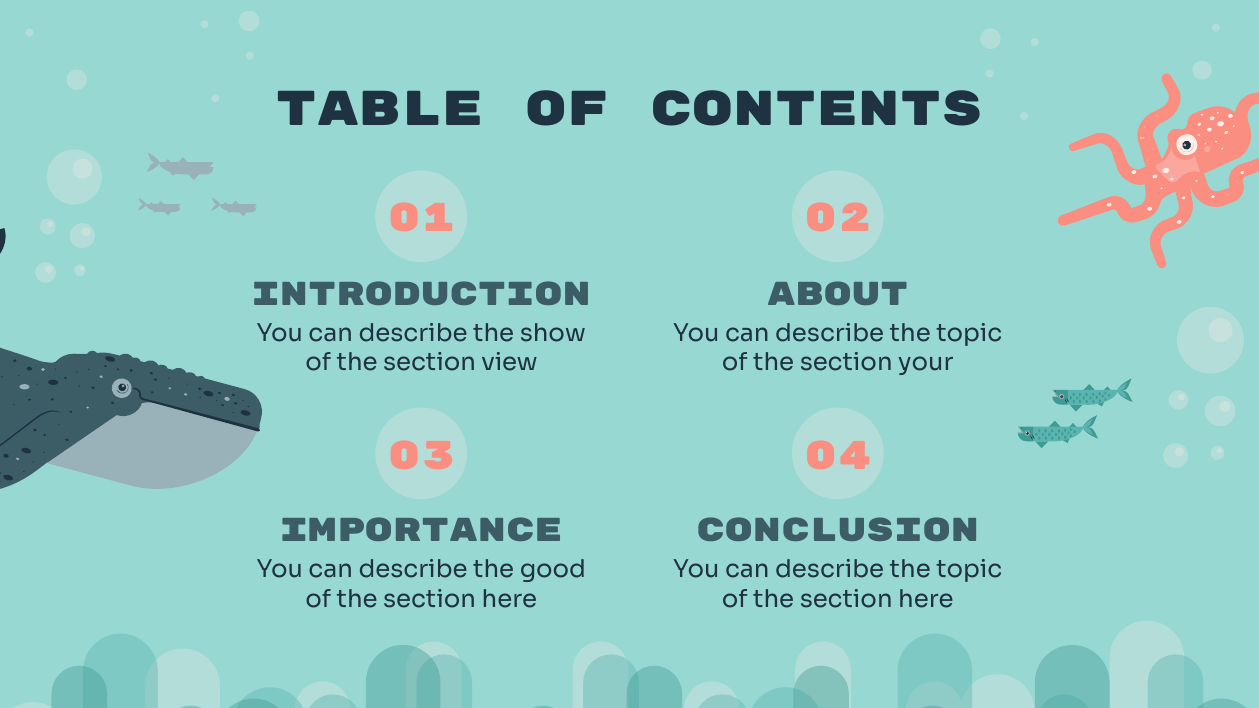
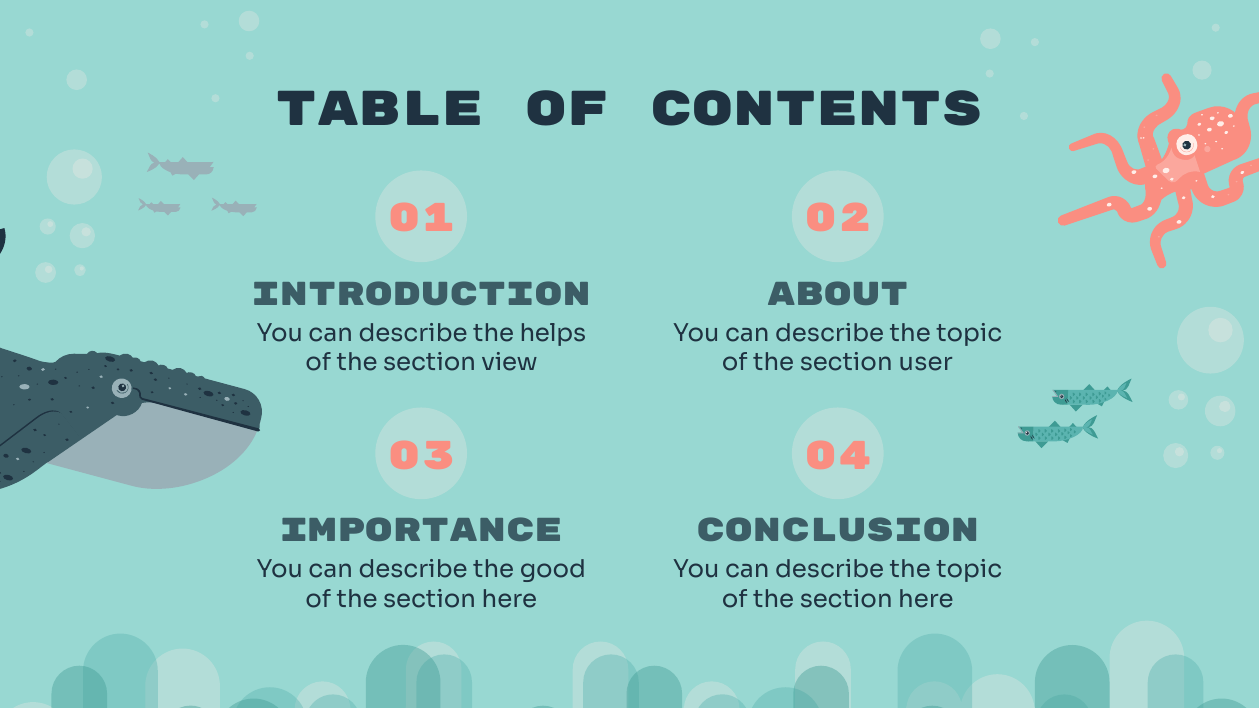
show: show -> helps (553, 333)
your: your -> user (926, 363)
